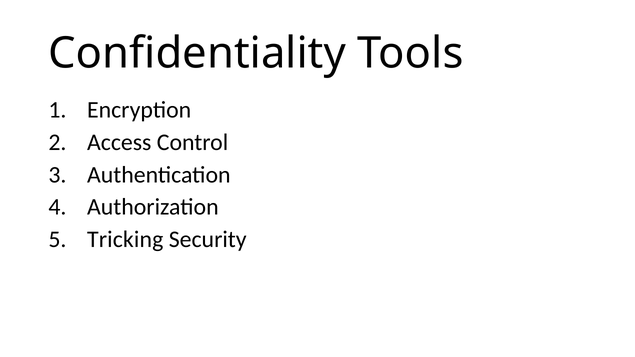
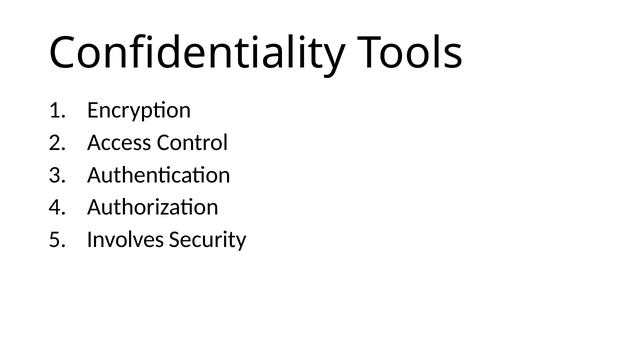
Tricking: Tricking -> Involves (125, 240)
